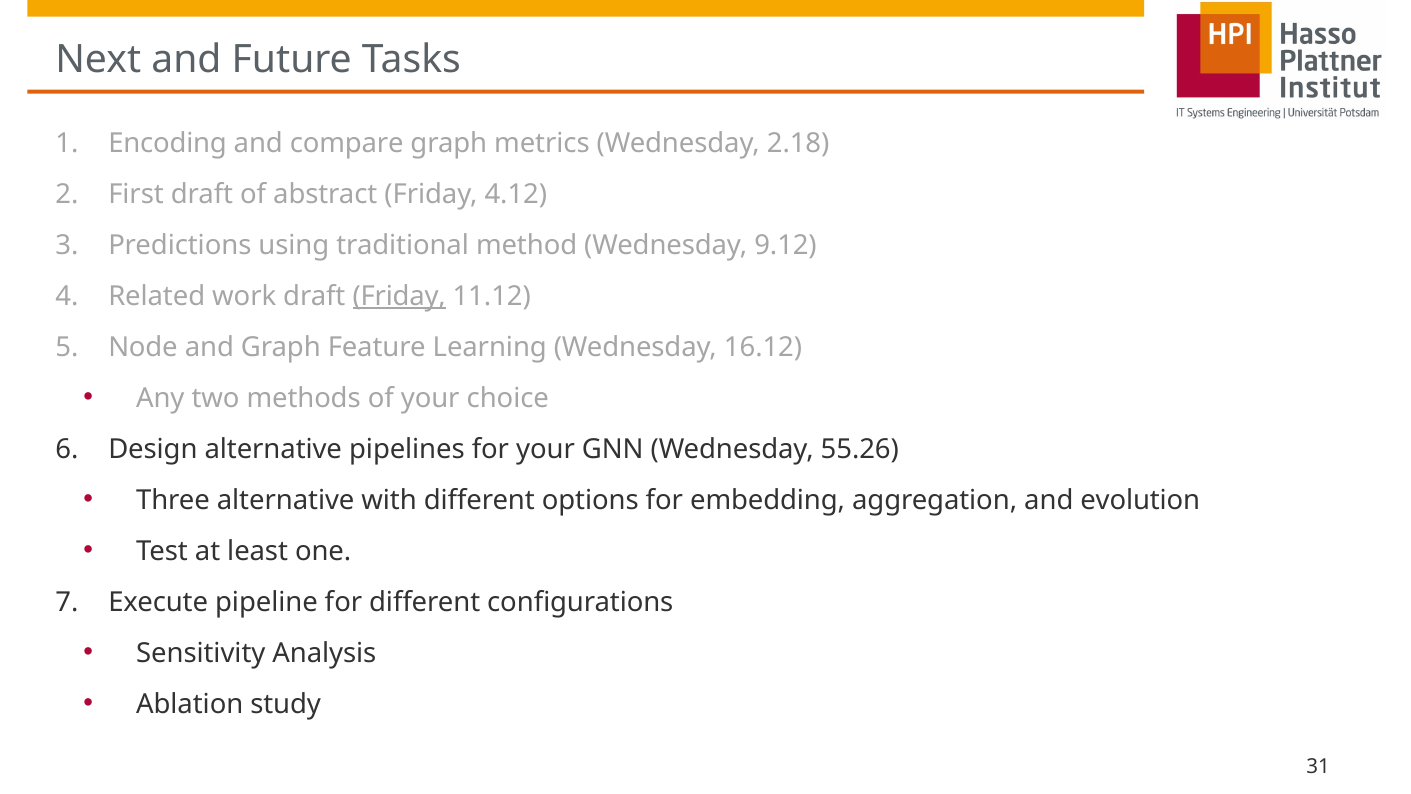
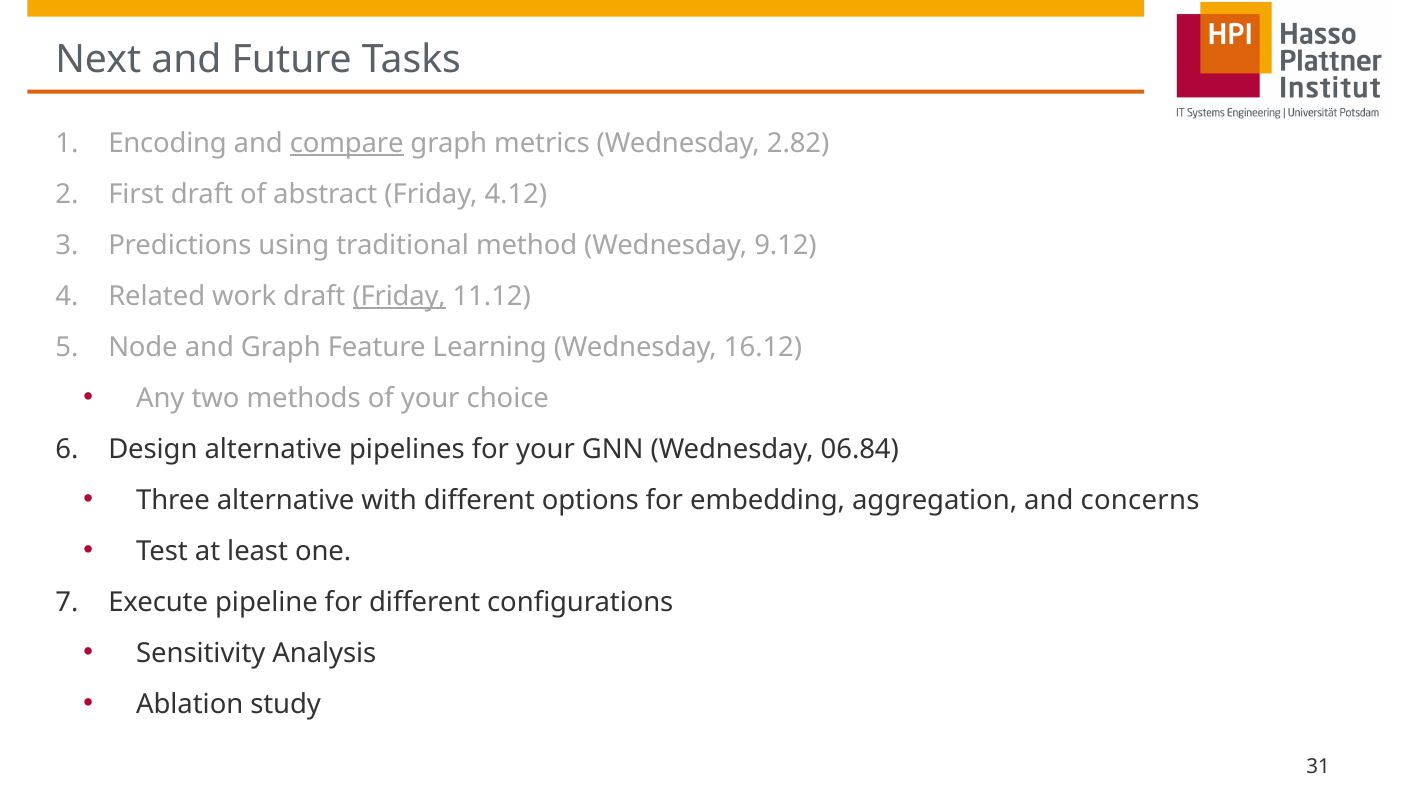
compare underline: none -> present (347, 143)
2.18: 2.18 -> 2.82 (798, 143)
55.26: 55.26 -> 06.84 (860, 449)
evolution: evolution -> concerns (1140, 500)
